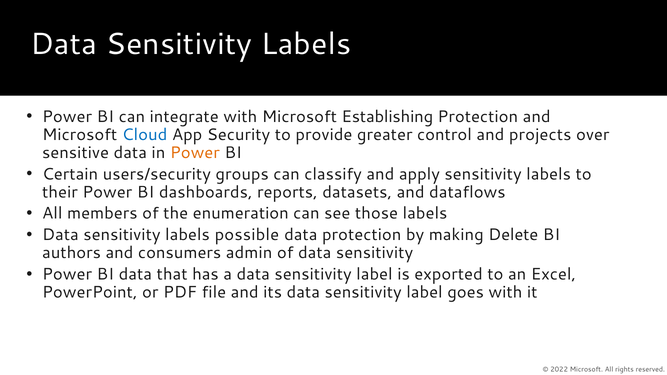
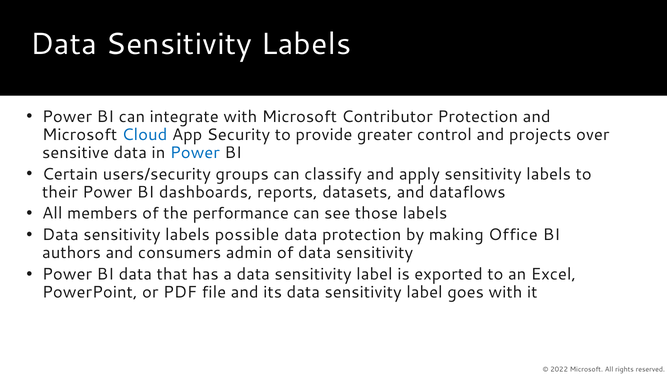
Establishing: Establishing -> Contributor (387, 117)
Power colour: orange -> blue (195, 153)
enumeration: enumeration -> performance (241, 214)
Delete: Delete -> Office (513, 235)
